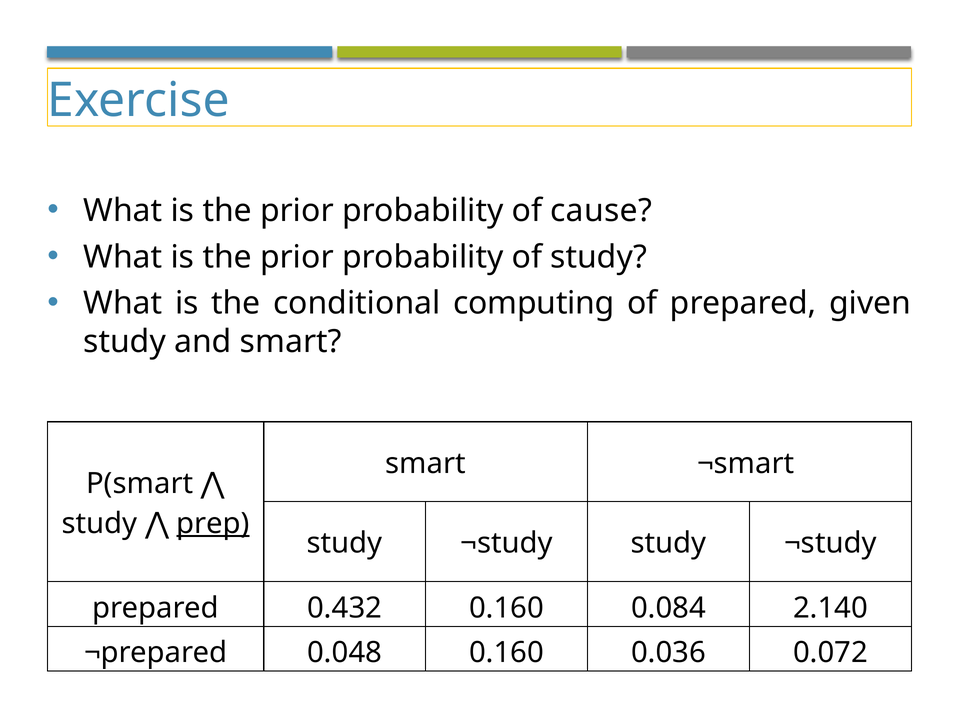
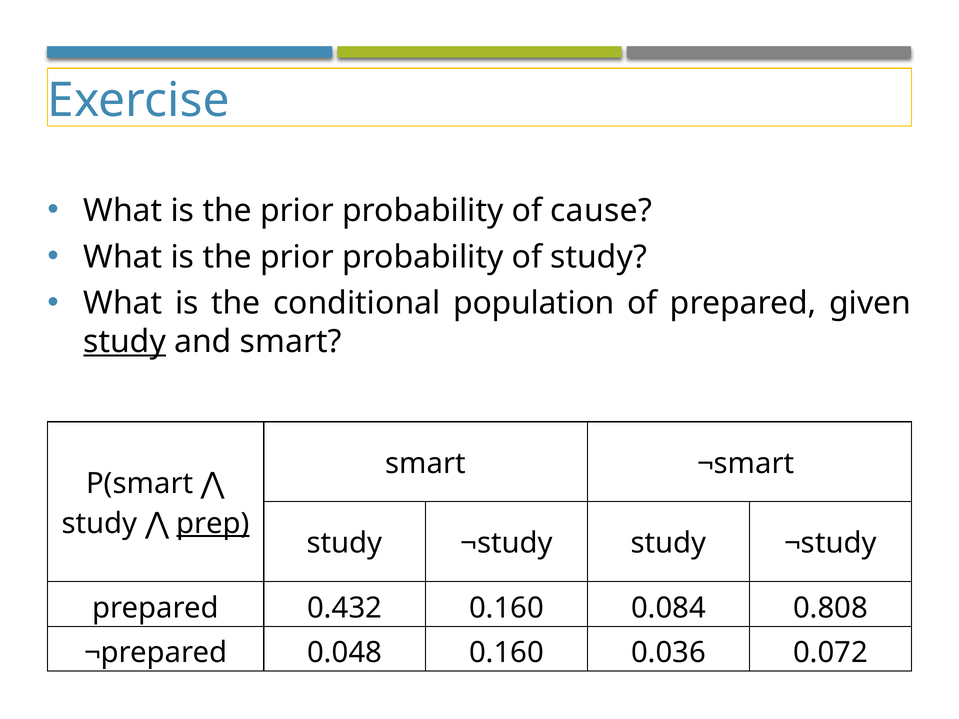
computing: computing -> population (534, 304)
study underline: none -> present (125, 342)
2.140: 2.140 -> 0.808 (831, 608)
